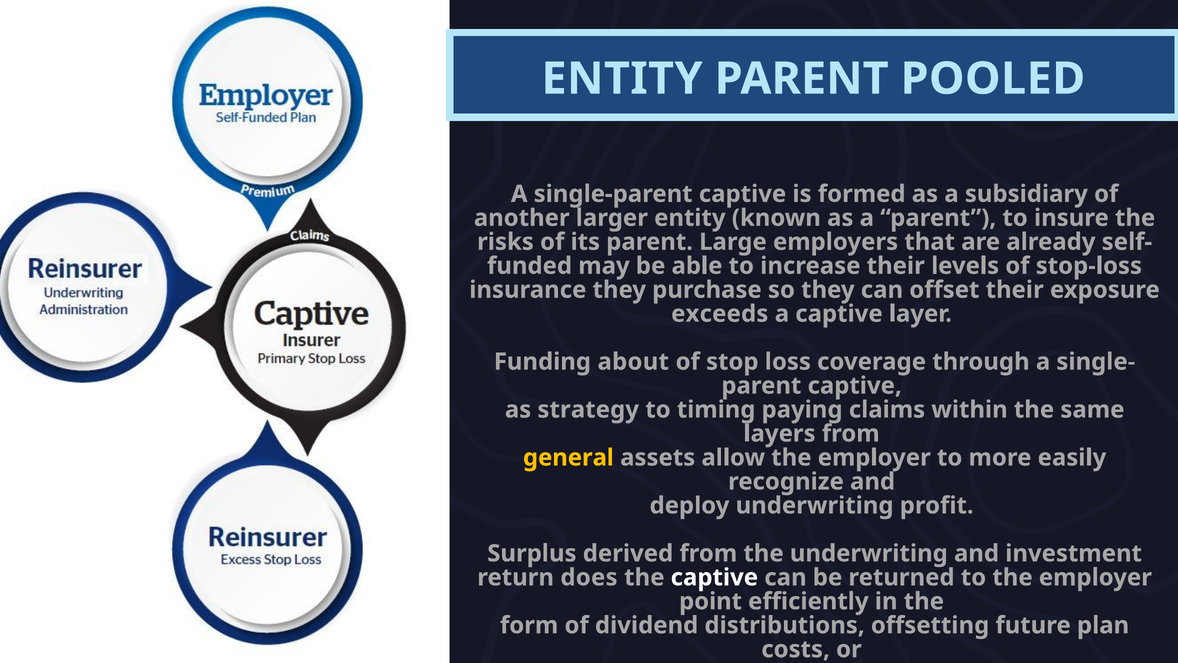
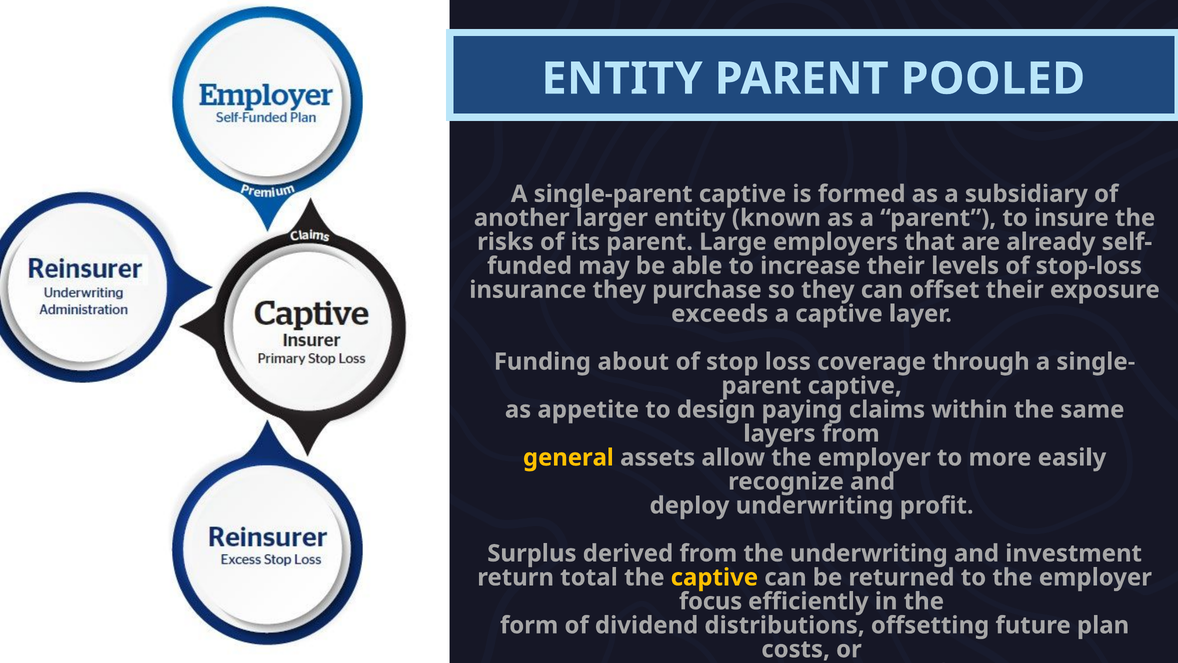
strategy: strategy -> appetite (588, 409)
timing: timing -> design (716, 409)
does: does -> total (589, 577)
captive colour: white -> yellow (714, 577)
point: point -> focus (711, 601)
